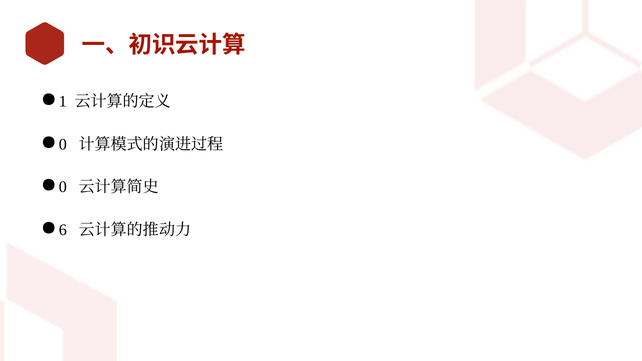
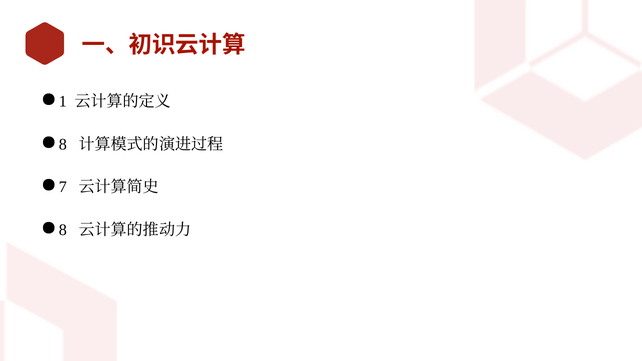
0: 0 -> 8 (63, 144)
0: 0 -> 7 (63, 187)
6: 6 -> 8 (63, 230)
